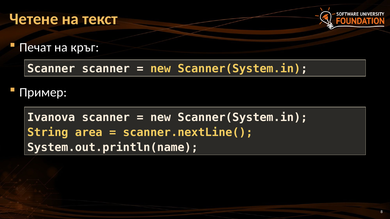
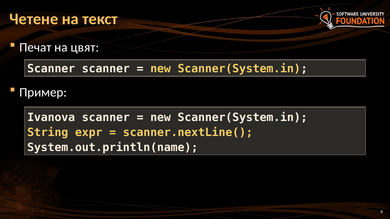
кръг: кръг -> цвят (85, 47)
area: area -> expr (89, 133)
